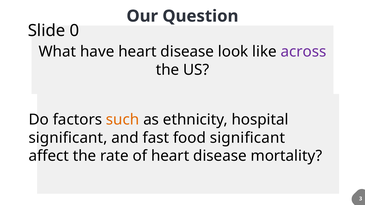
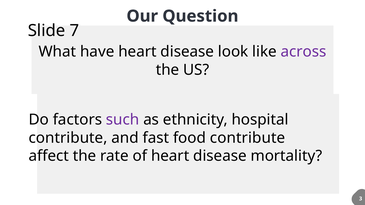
0: 0 -> 7 (74, 31)
such colour: orange -> purple (123, 120)
significant: significant -> contribute (68, 138)
food significant: significant -> contribute (248, 138)
